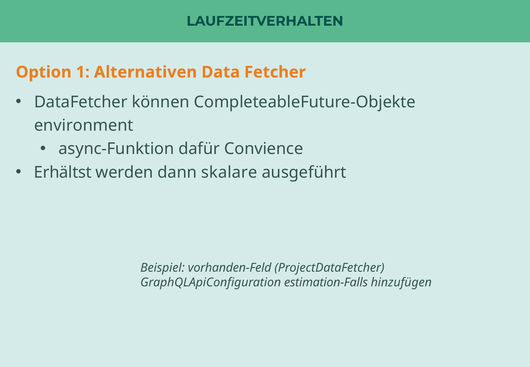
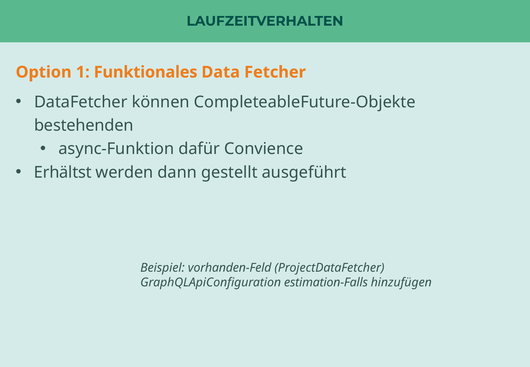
Alternativen: Alternativen -> Funktionales (146, 72)
environment: environment -> bestehenden (84, 125)
skalare: skalare -> gestellt (229, 172)
